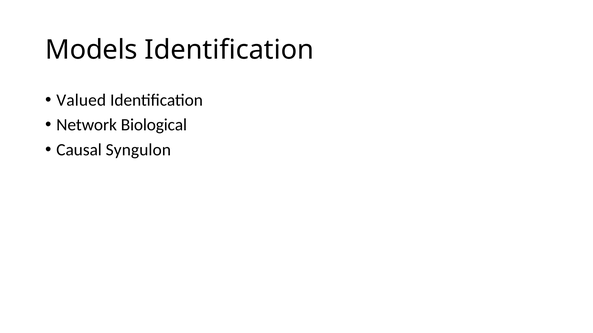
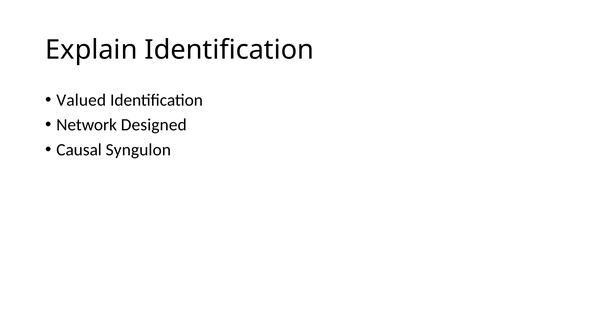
Models: Models -> Explain (91, 50)
Biological: Biological -> Designed (154, 125)
